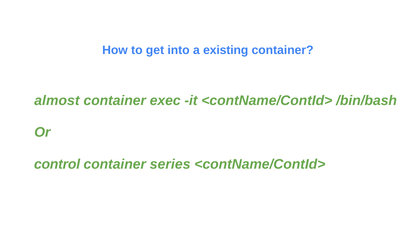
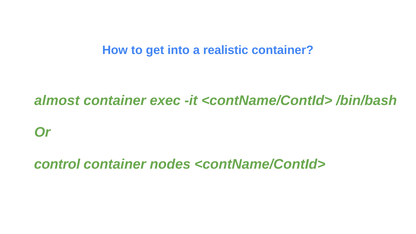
existing: existing -> realistic (226, 50)
series: series -> nodes (170, 164)
